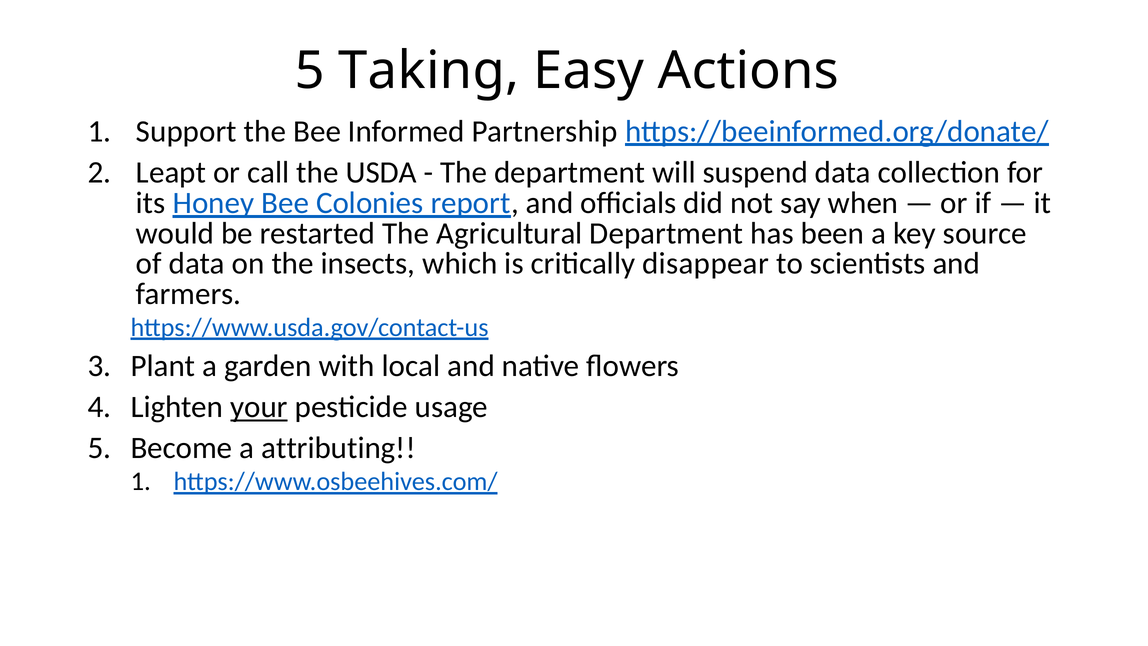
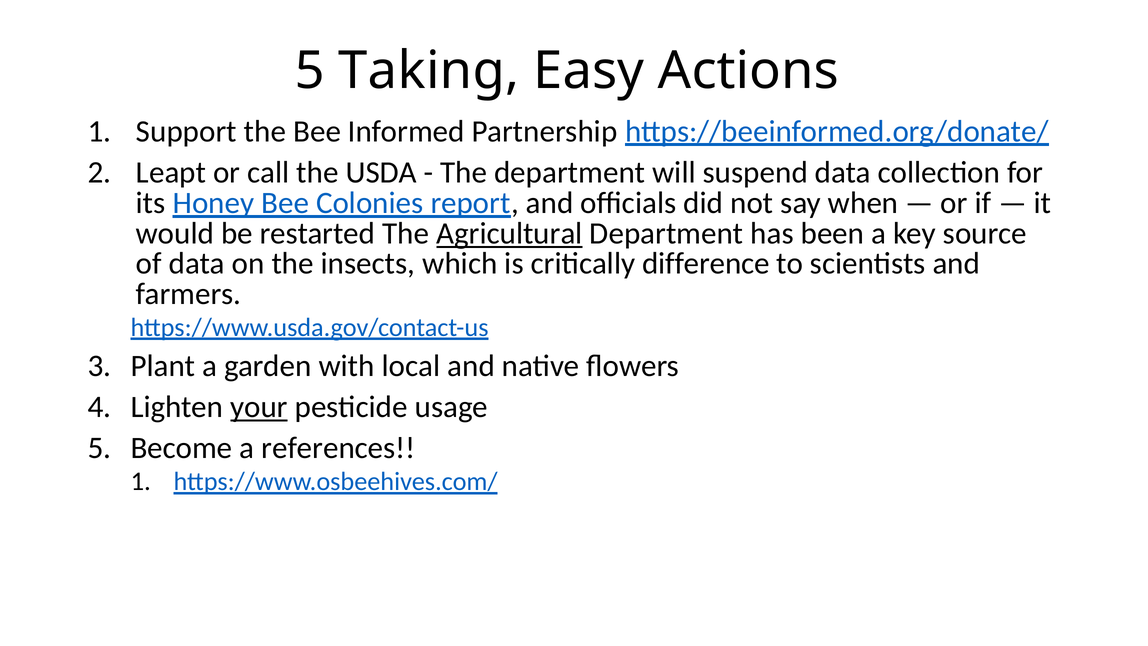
Agricultural underline: none -> present (509, 233)
disappear: disappear -> difference (706, 264)
attributing: attributing -> references (338, 448)
